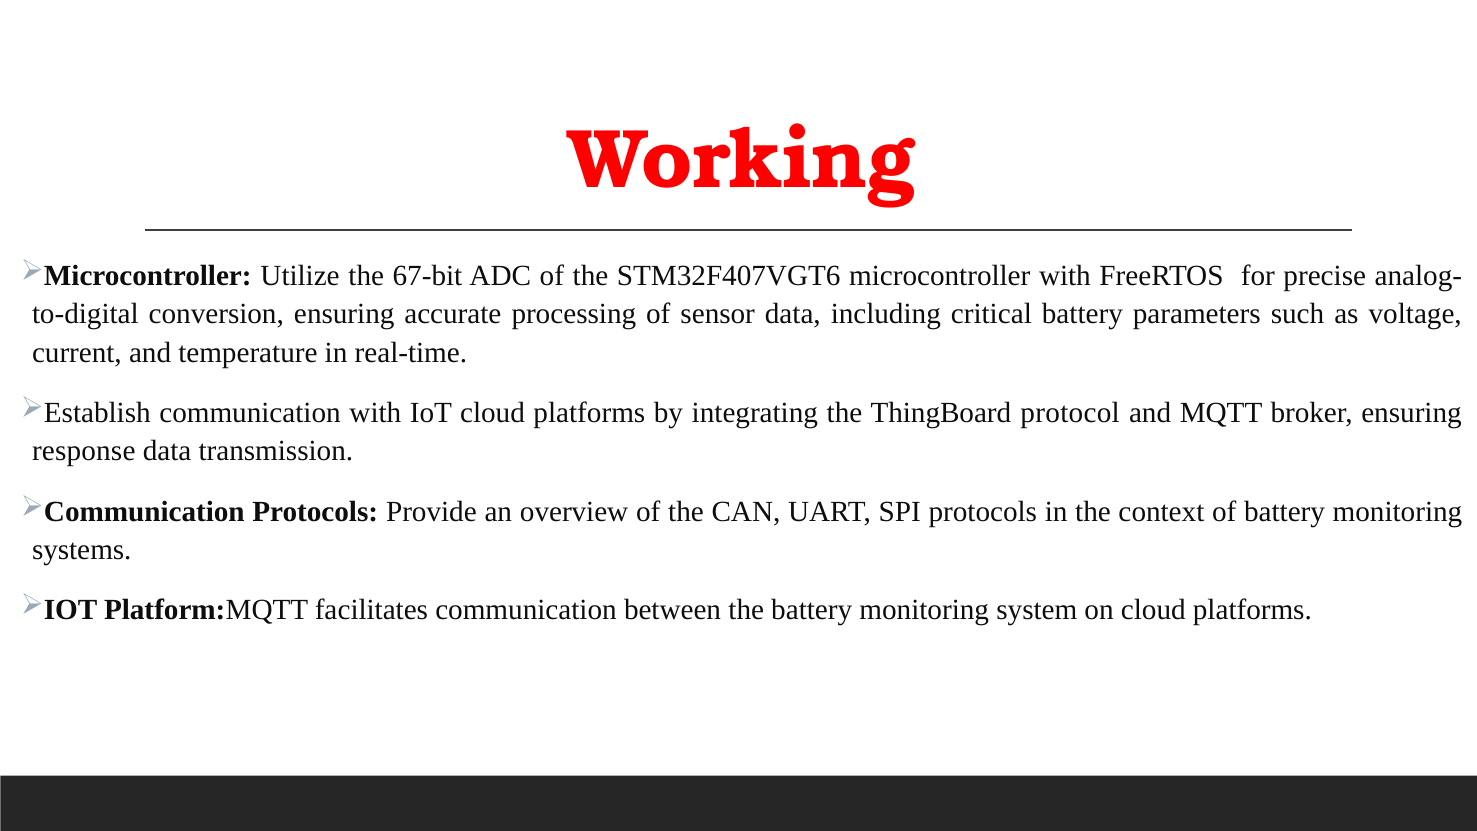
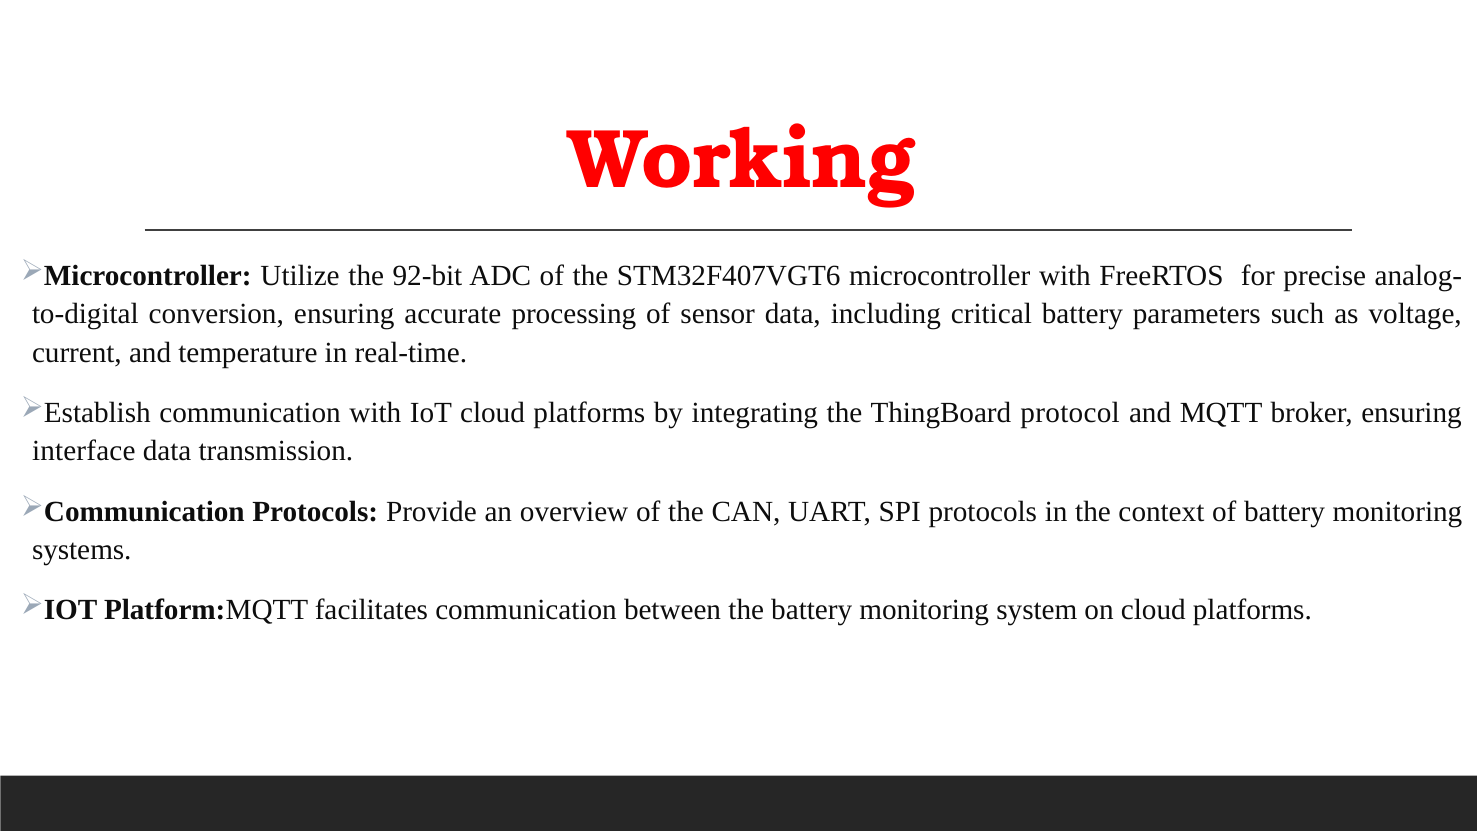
67-bit: 67-bit -> 92-bit (427, 275)
response: response -> interface (84, 451)
